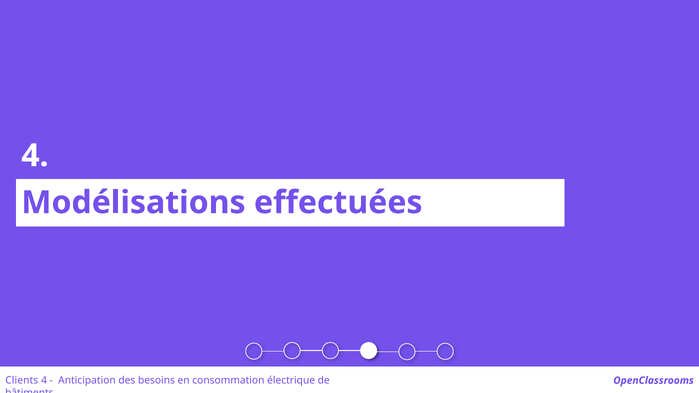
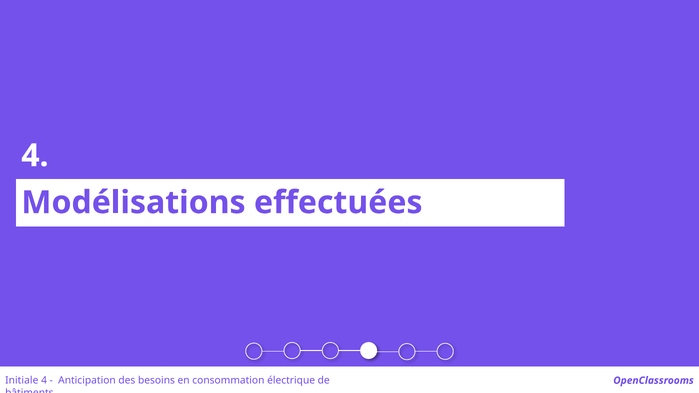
Clients: Clients -> Initiale (22, 381)
